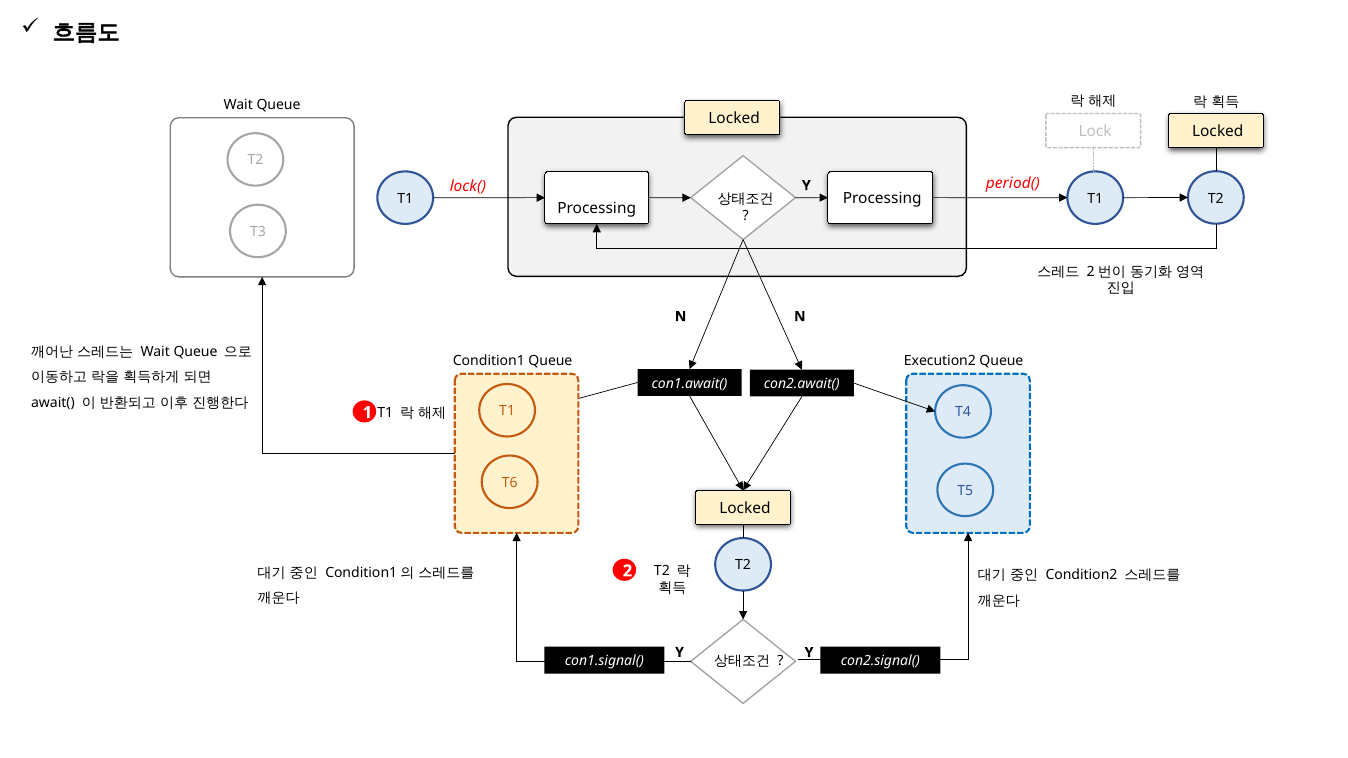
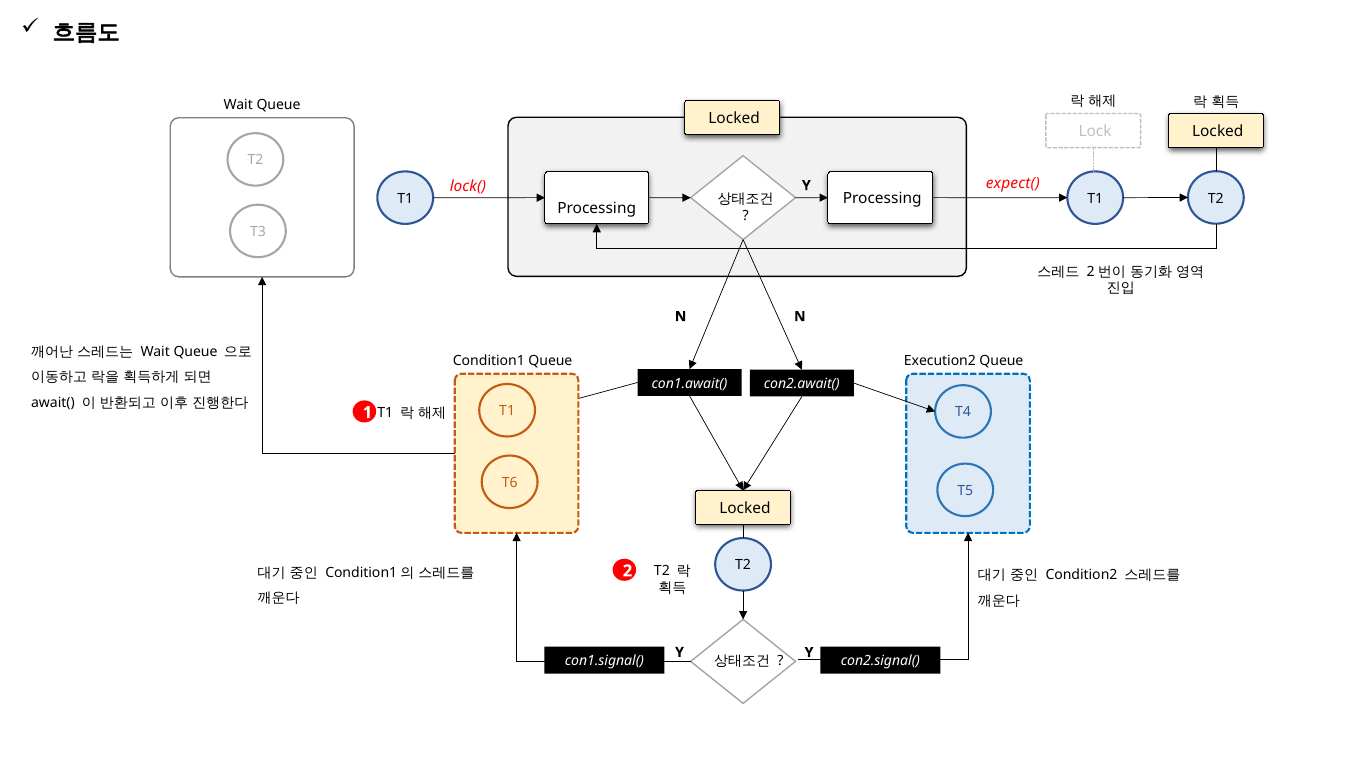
period(: period( -> expect( (1013, 183)
